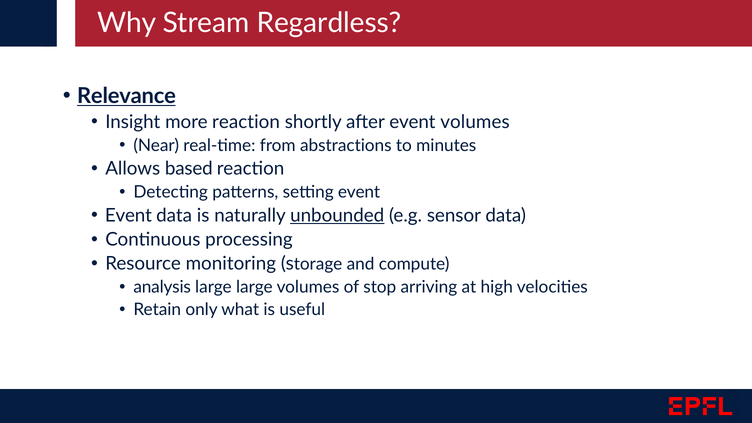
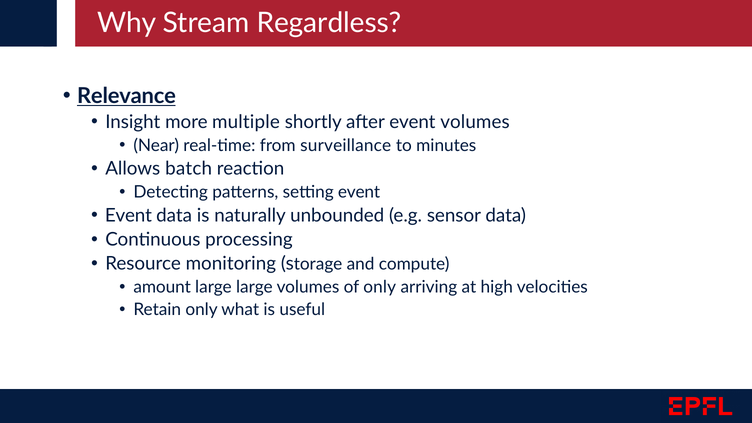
more reaction: reaction -> multiple (246, 122)
abstractions: abstractions -> surveillance (346, 145)
based: based -> batch (189, 169)
unbounded underline: present -> none (337, 215)
analysis: analysis -> amount (162, 287)
of stop: stop -> only (380, 287)
